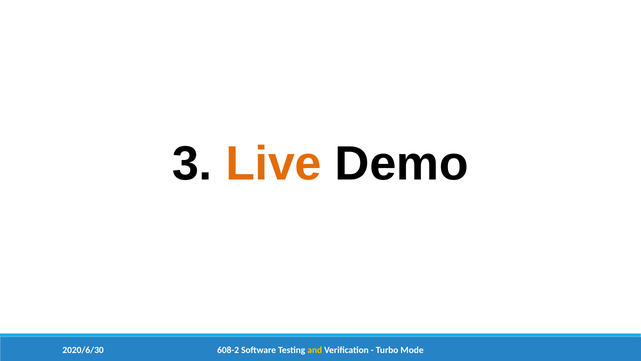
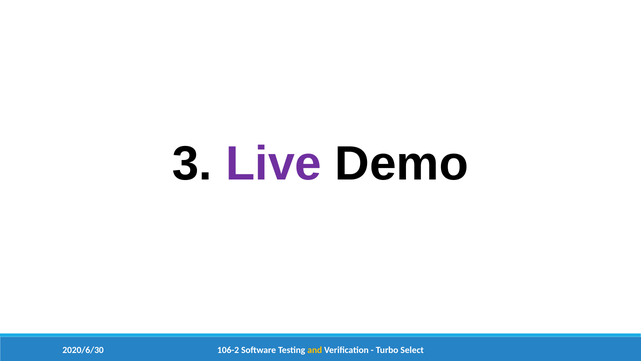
Live colour: orange -> purple (274, 164)
608-2: 608-2 -> 106-2 (228, 350)
Mode: Mode -> Select (412, 350)
